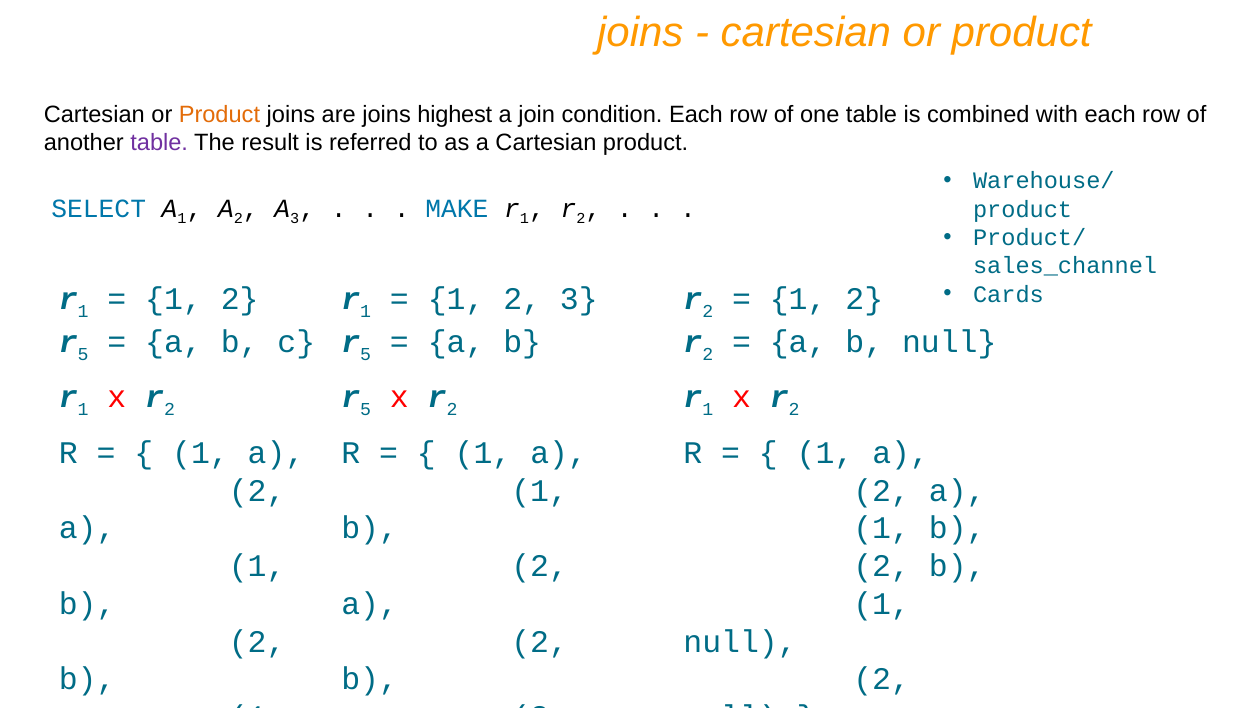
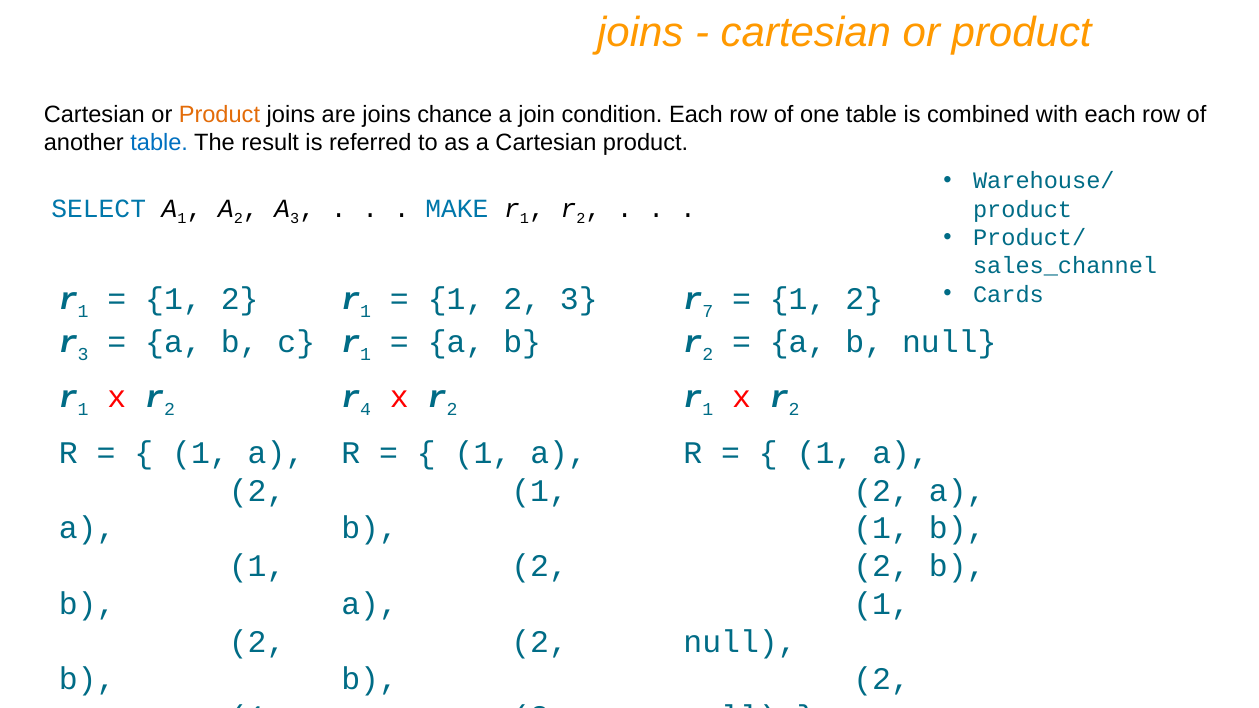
highest: highest -> chance (455, 114)
table colour: purple -> blue (159, 143)
2: 2 -> 7 (708, 311)
5: 5 -> 3 (83, 354)
5: 5 -> 1 (366, 354)
5: 5 -> 4 (366, 410)
